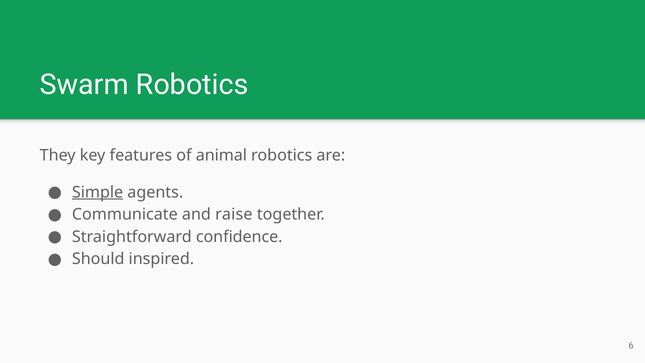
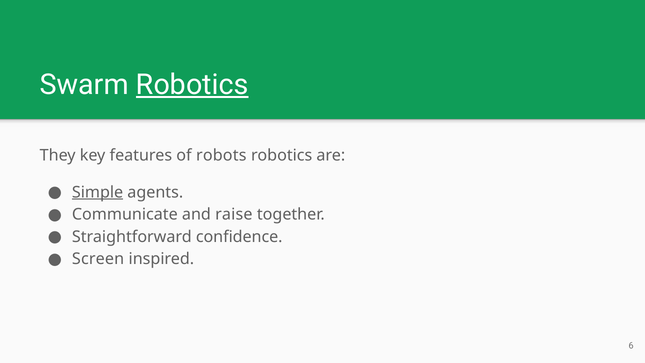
Robotics underline: none -> present (192, 85)
animal: animal -> robots (221, 156)
Should: Should -> Screen (98, 259)
